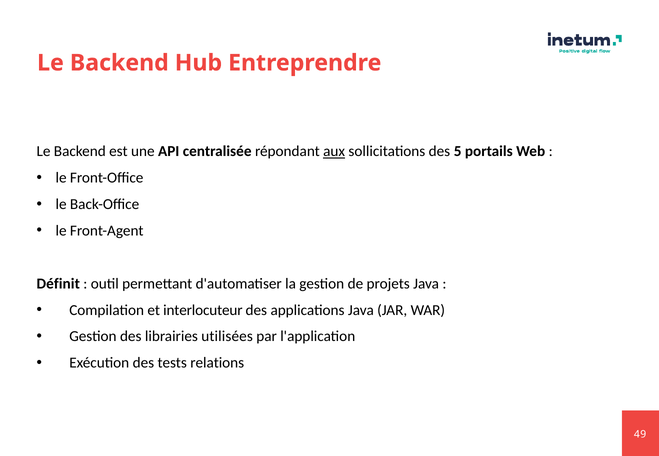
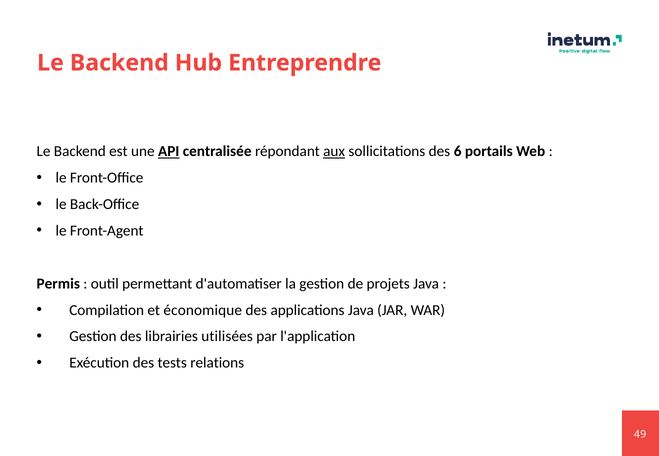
API underline: none -> present (169, 152)
5: 5 -> 6 (458, 152)
Définit: Définit -> Permis (58, 284)
interlocuteur: interlocuteur -> économique (203, 310)
